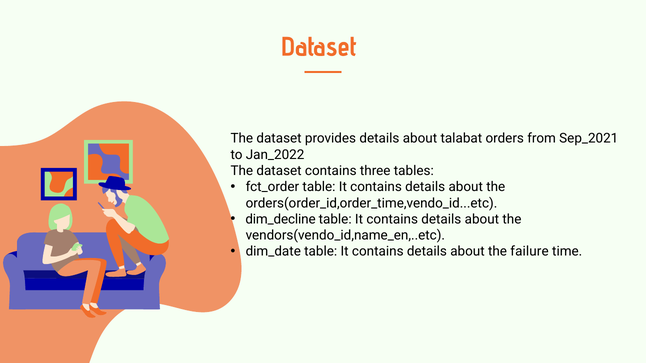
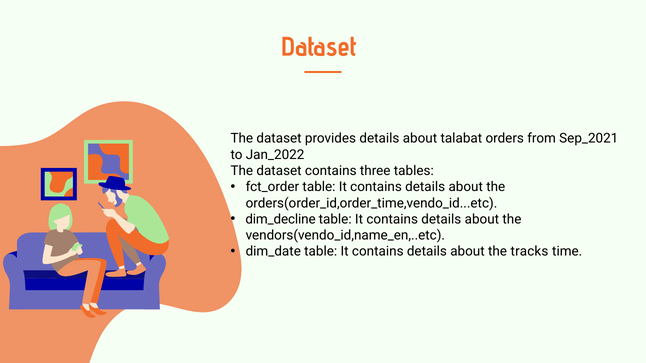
failure: failure -> tracks (529, 252)
